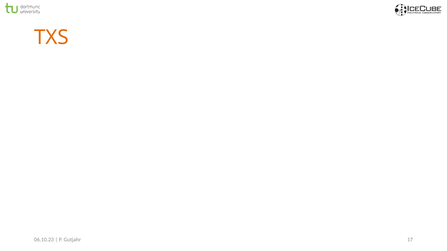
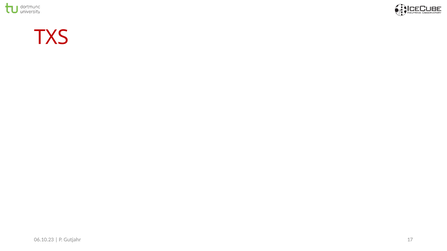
TXS colour: orange -> red (51, 38)
